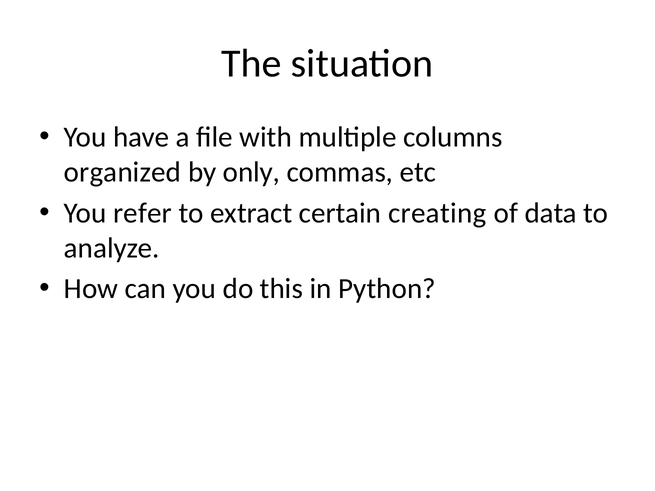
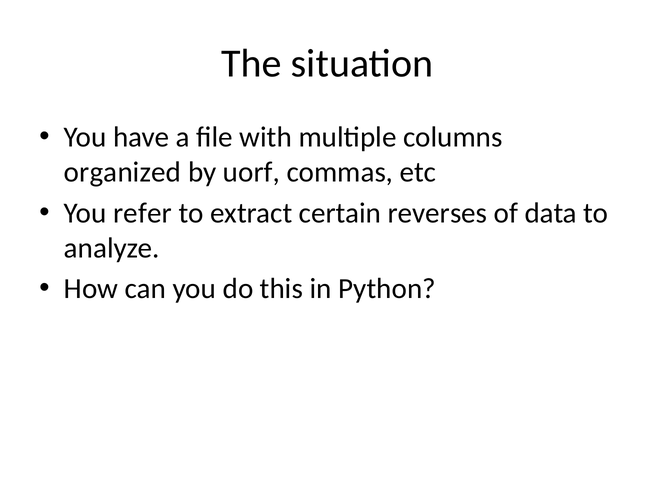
only: only -> uorf (252, 172)
creating: creating -> reverses (437, 213)
